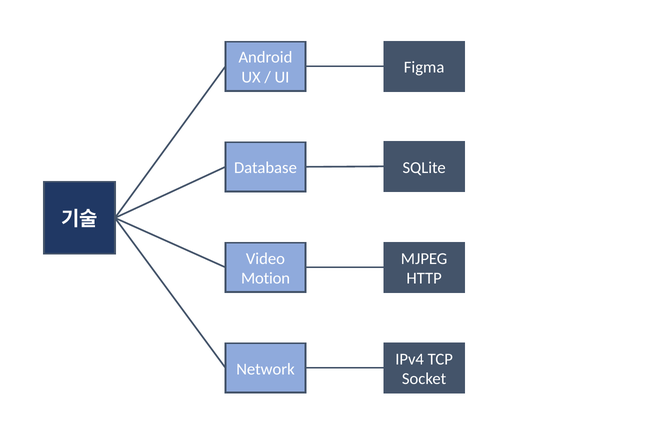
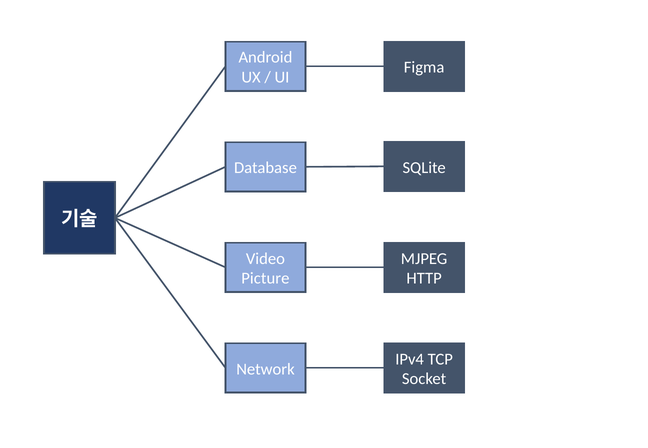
Motion: Motion -> Picture (265, 279)
